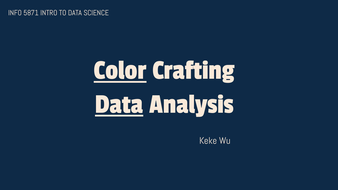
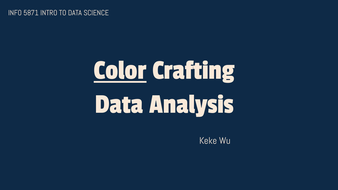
Data underline: present -> none (119, 104)
